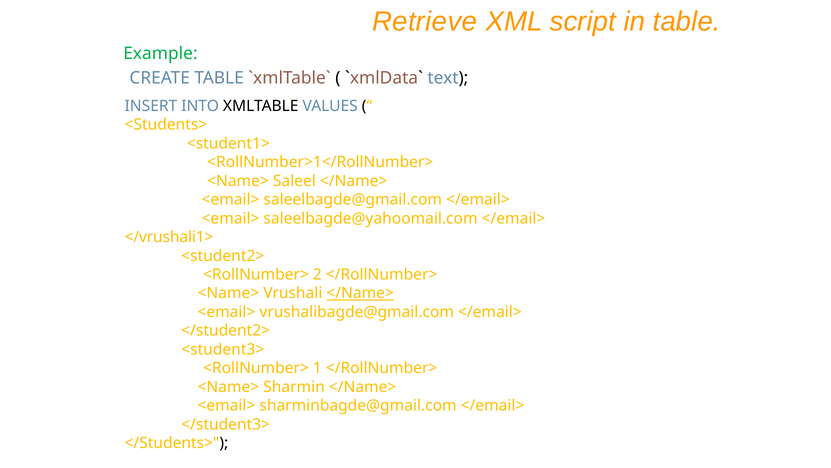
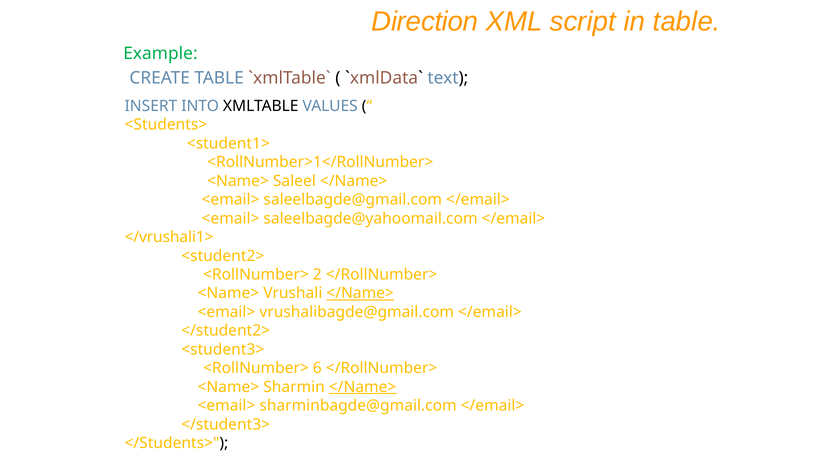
Retrieve: Retrieve -> Direction (425, 22)
1: 1 -> 6 (317, 368)
</Name> underline: none -> present (363, 386)
